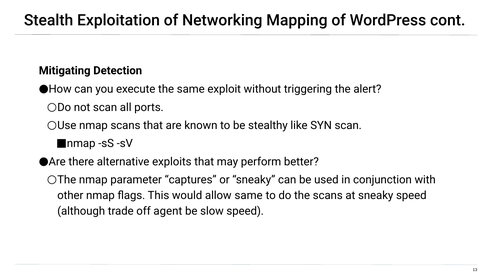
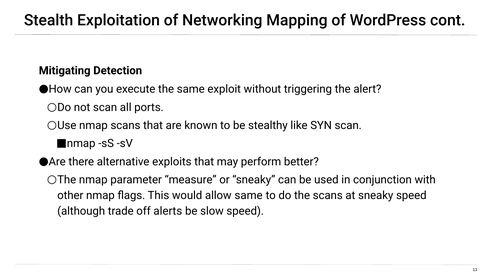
captures: captures -> measure (191, 180)
agent: agent -> alerts (168, 211)
